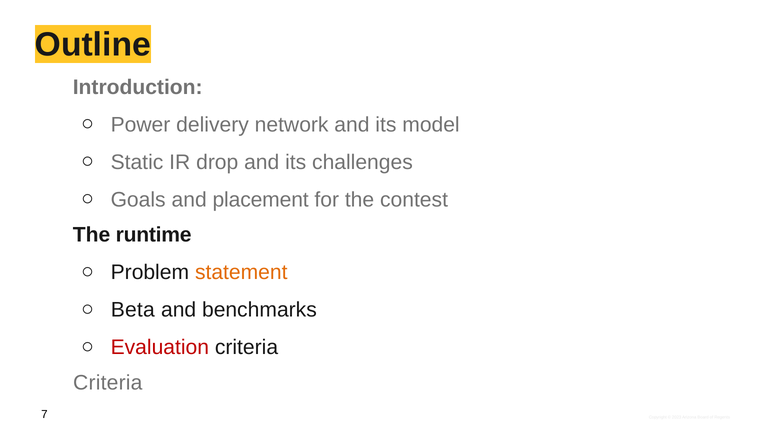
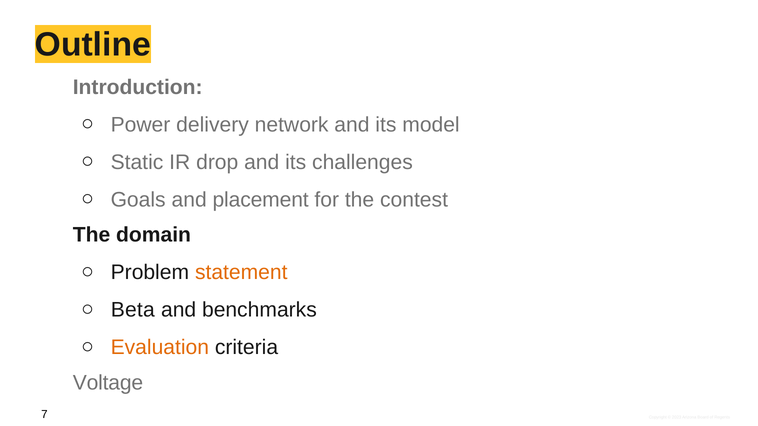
runtime: runtime -> domain (154, 235)
Evaluation colour: red -> orange (160, 348)
Criteria: Criteria -> Voltage (108, 383)
